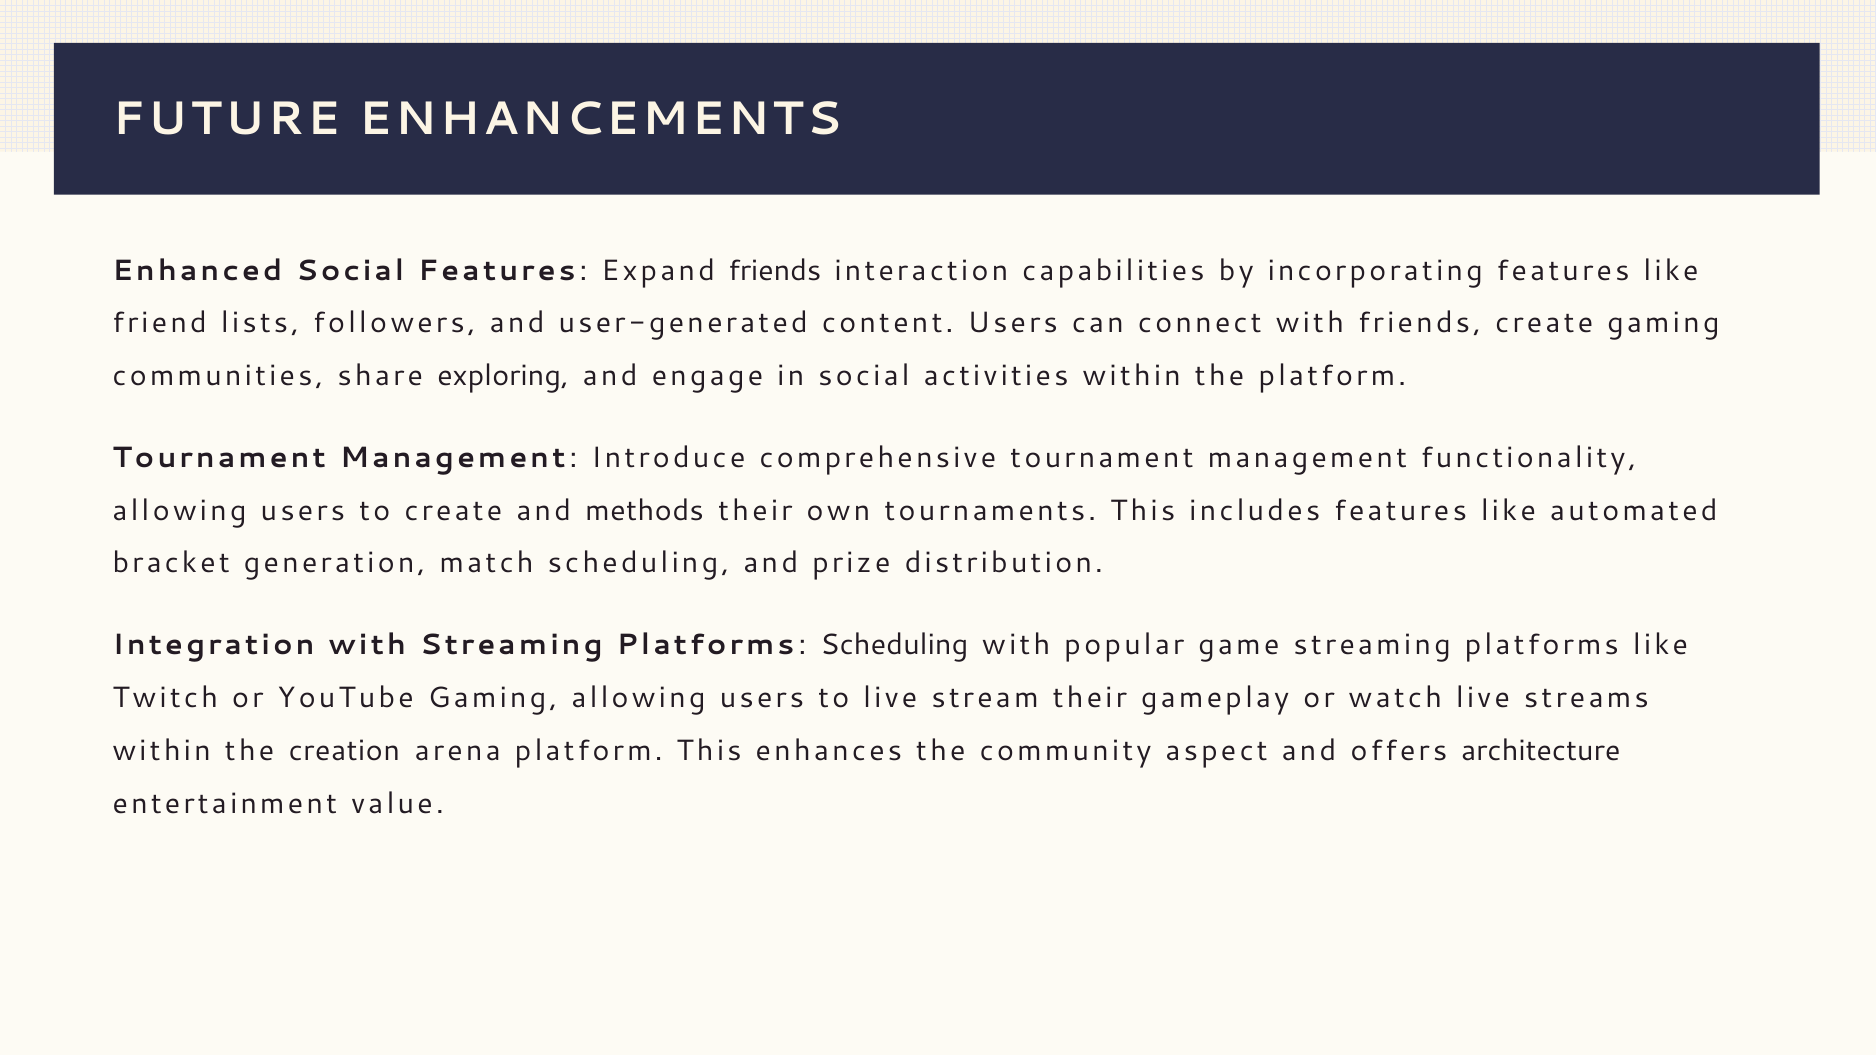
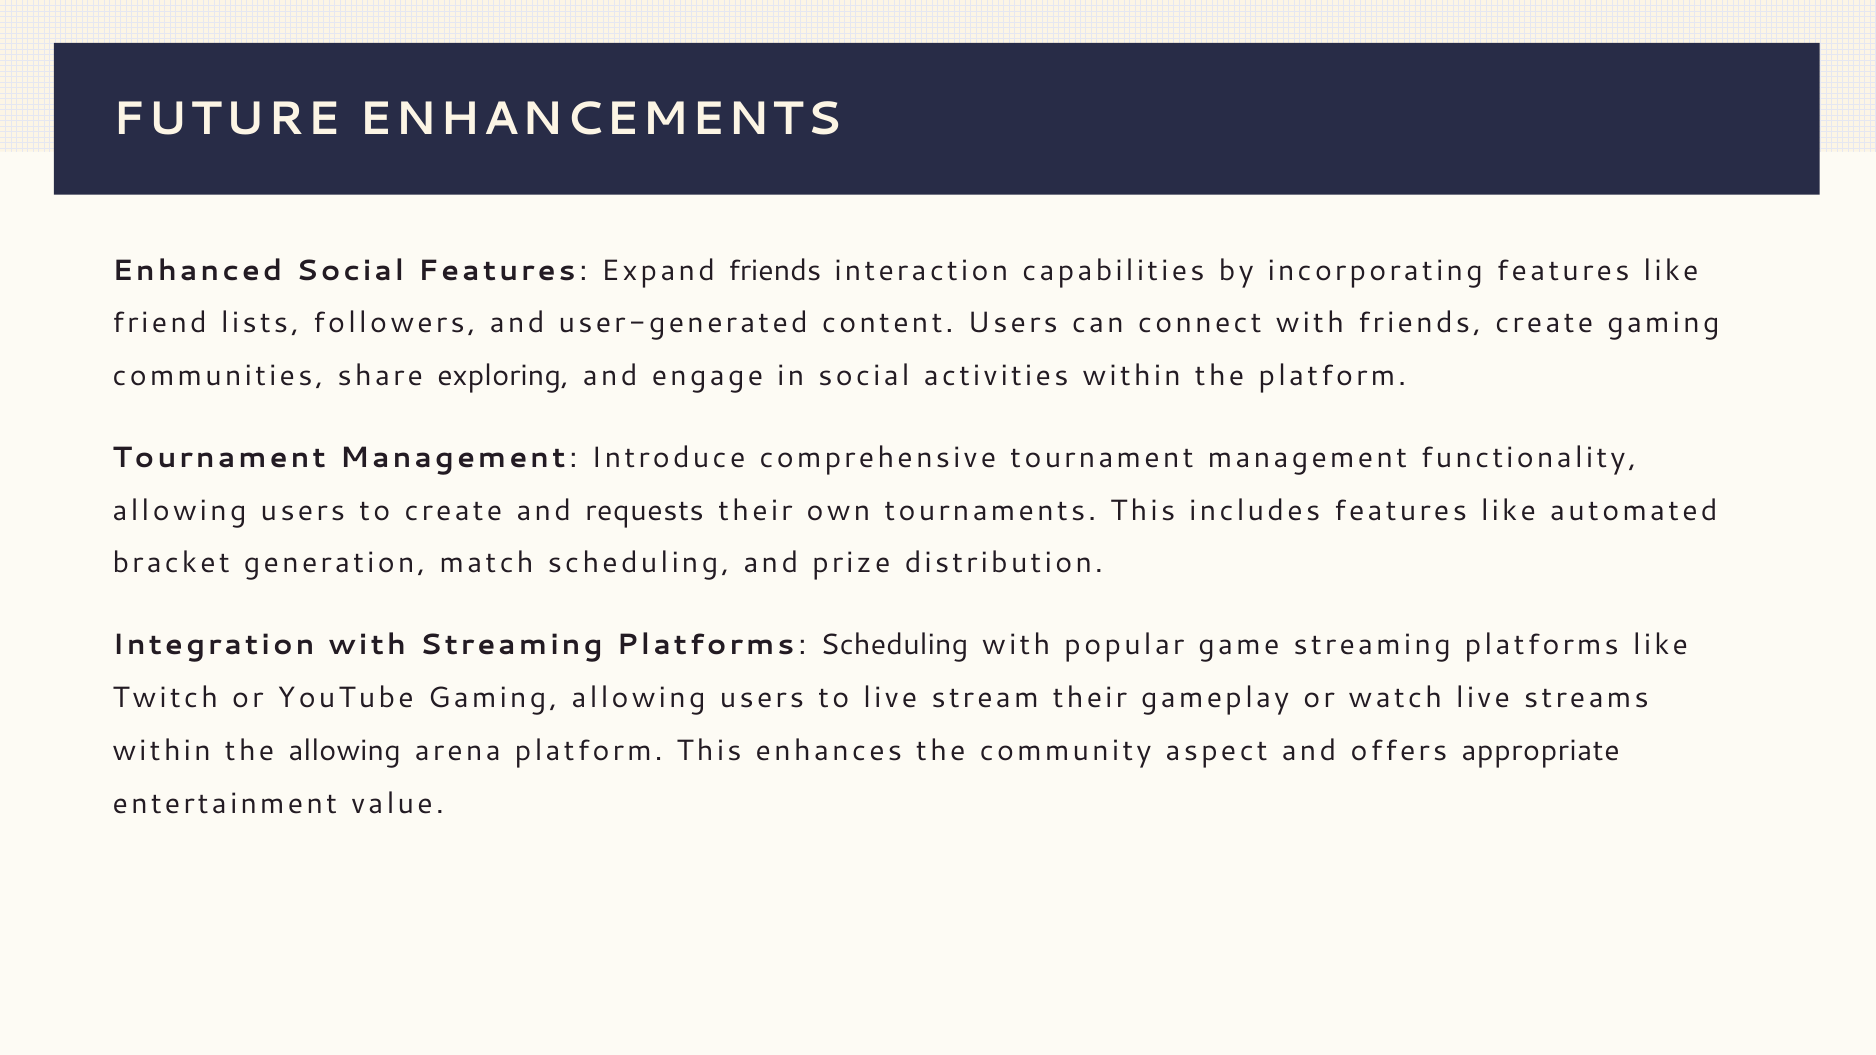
methods: methods -> requests (645, 511)
the creation: creation -> allowing (345, 751)
architecture: architecture -> appropriate (1541, 751)
